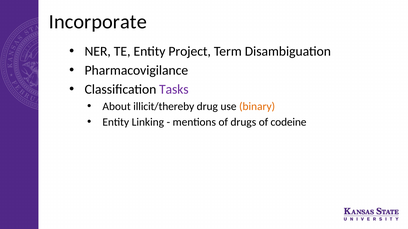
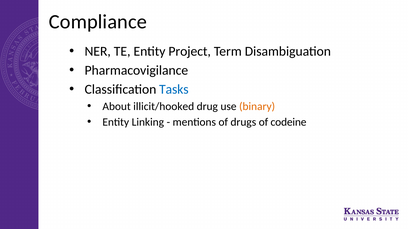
Incorporate: Incorporate -> Compliance (98, 22)
Tasks colour: purple -> blue (174, 90)
illicit/thereby: illicit/thereby -> illicit/hooked (164, 107)
